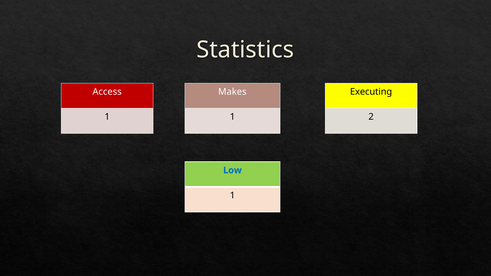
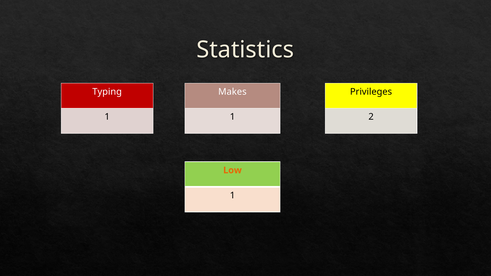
Access: Access -> Typing (107, 92)
Executing: Executing -> Privileges (371, 92)
Low colour: blue -> orange (232, 170)
